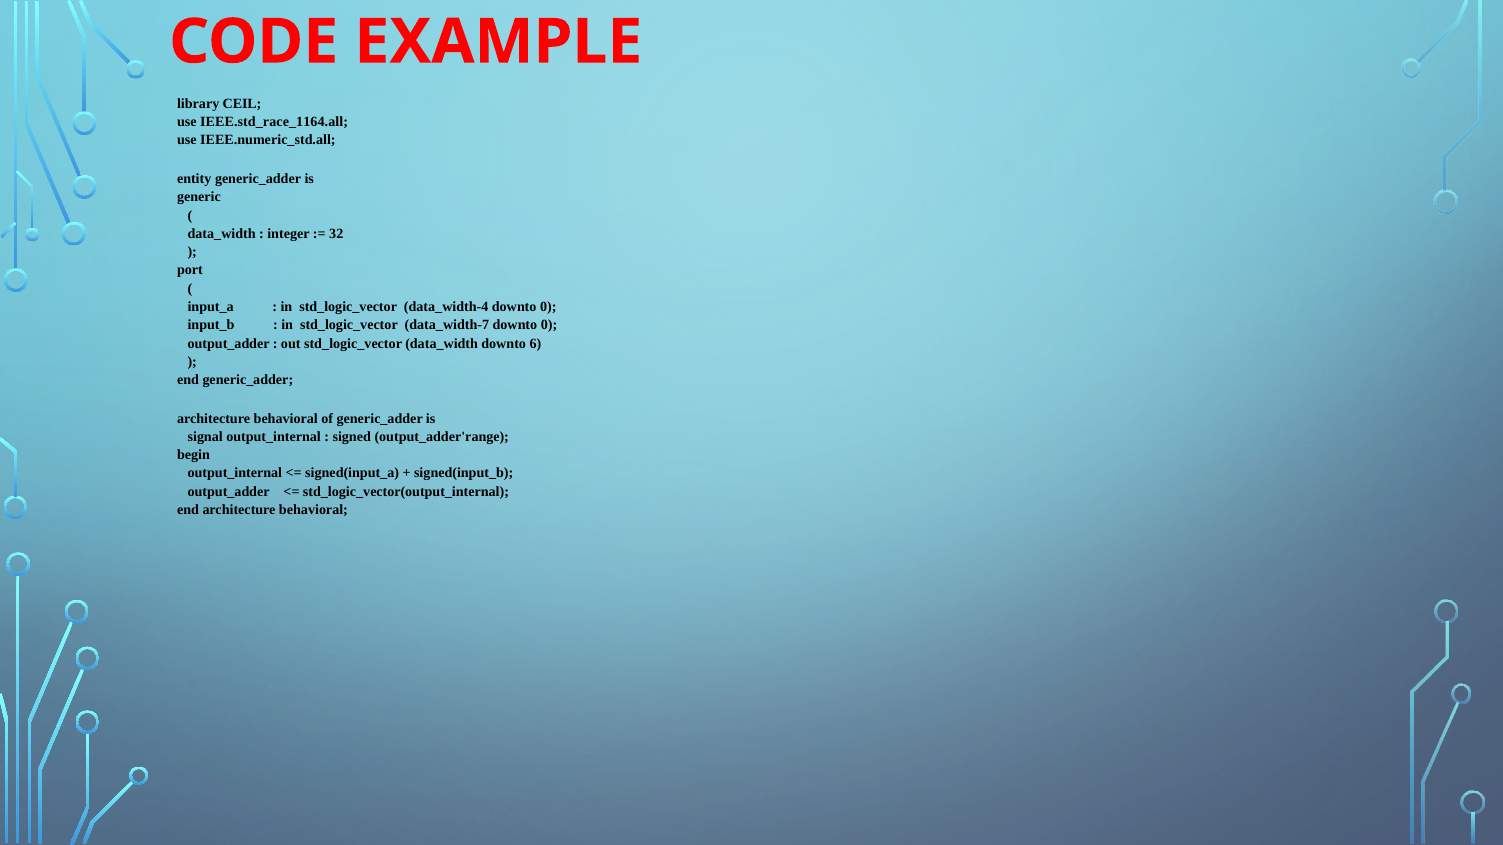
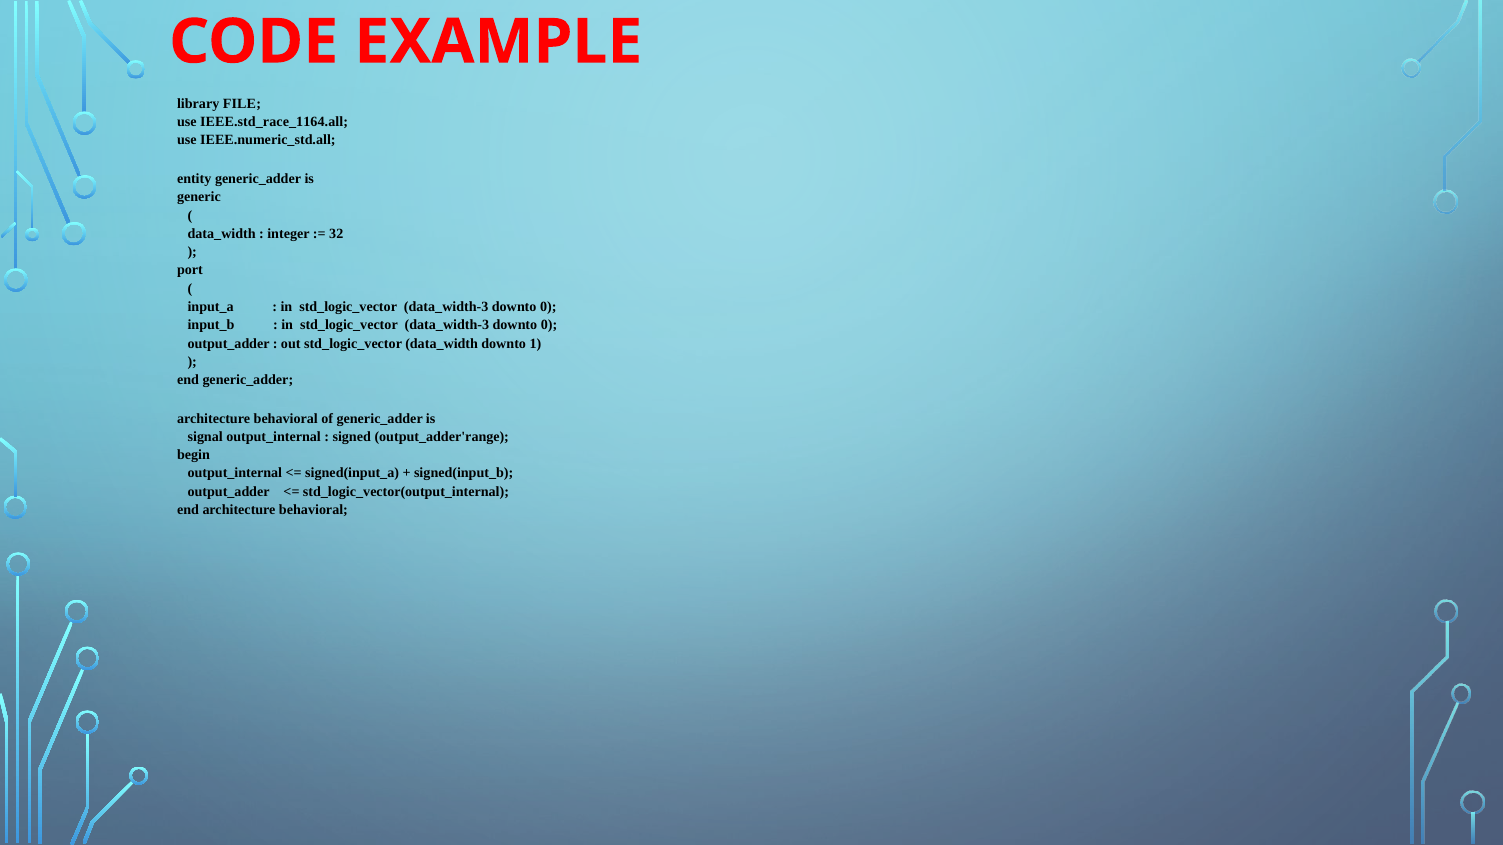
CEIL: CEIL -> FILE (242, 104)
data_width-4: data_width-4 -> data_width-3 (446, 307)
data_width-7: data_width-7 -> data_width-3 (447, 325)
6: 6 -> 1 (535, 344)
